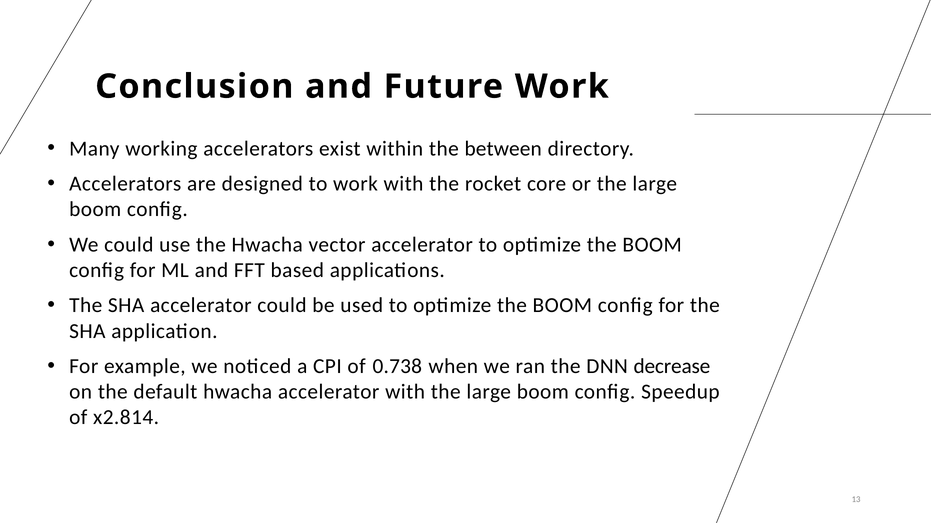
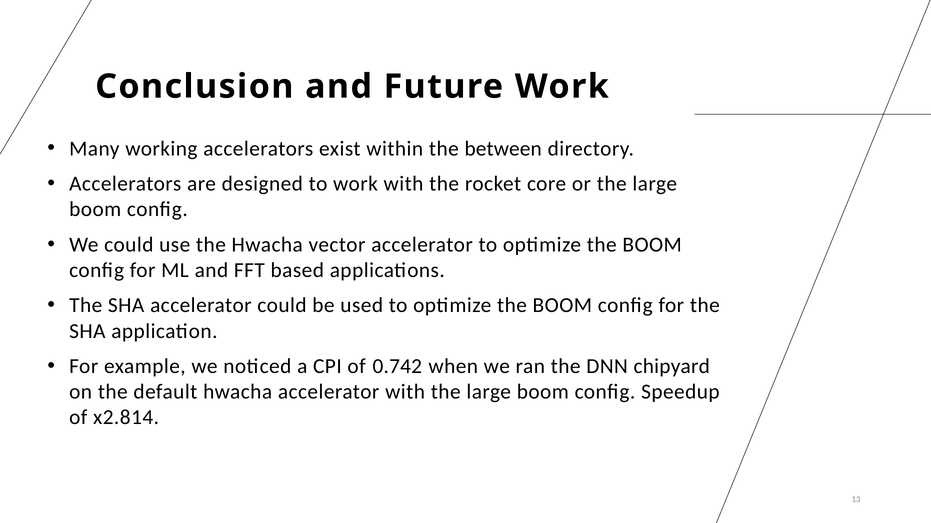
0.738: 0.738 -> 0.742 (397, 367)
decrease: decrease -> chipyard (672, 367)
